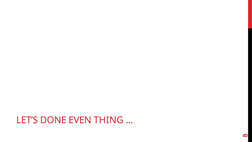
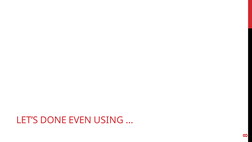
THING: THING -> USING (109, 120)
